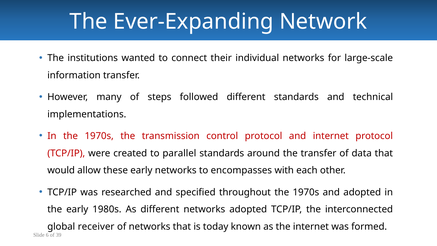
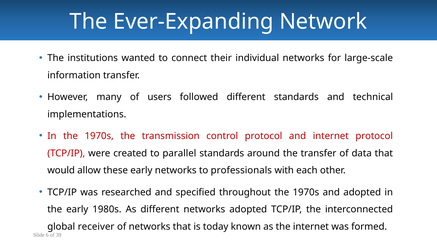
steps: steps -> users (160, 97)
encompasses: encompasses -> professionals (241, 170)
